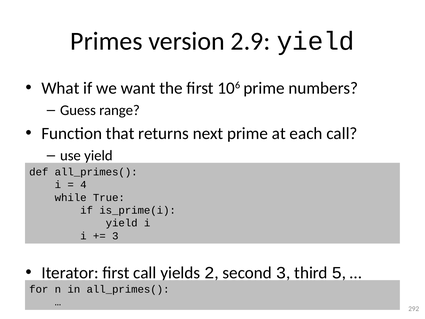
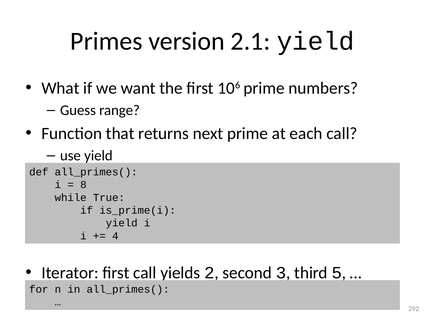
2.9: 2.9 -> 2.1 (251, 41)
4: 4 -> 8 (83, 185)
3: 3 -> 4 (115, 236)
